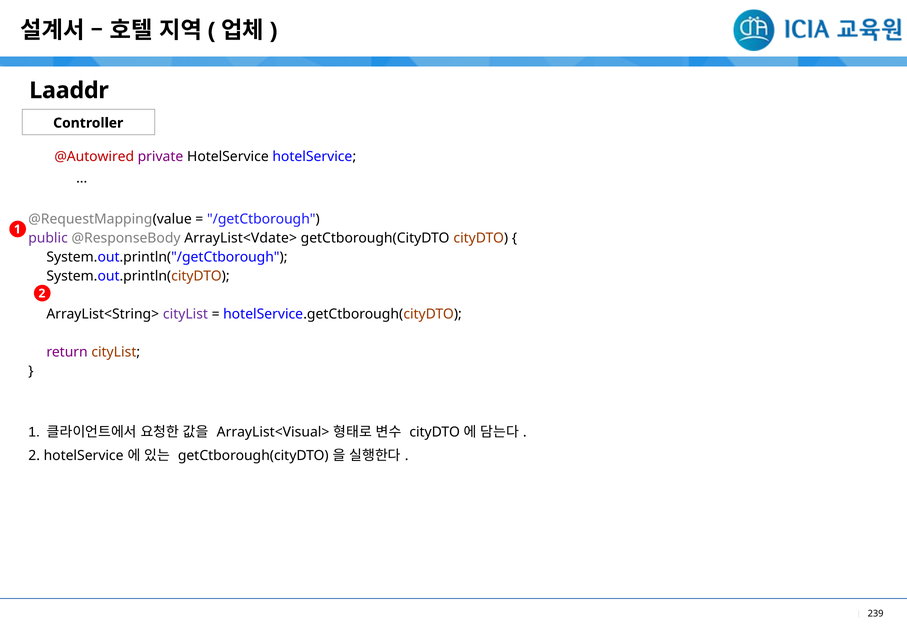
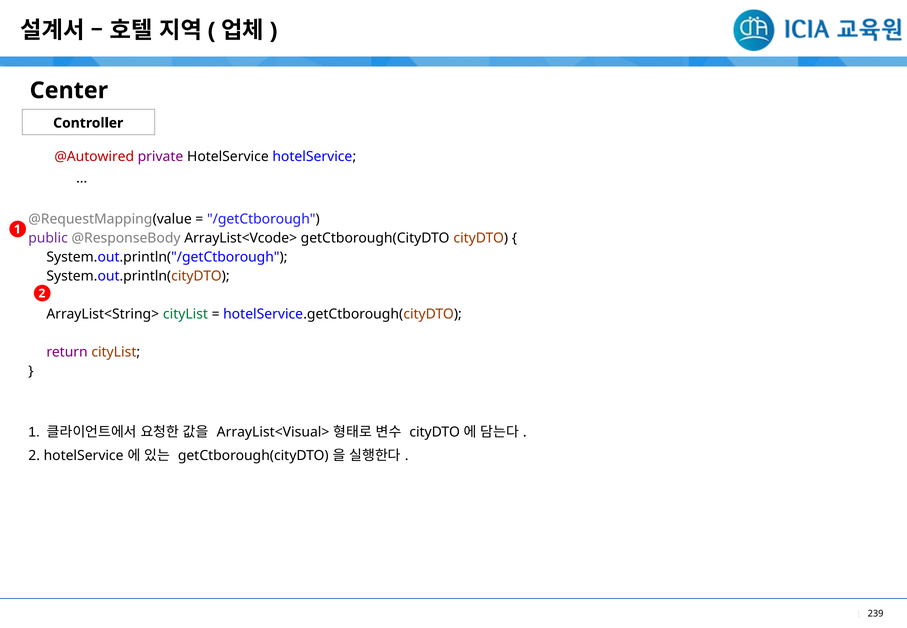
Laaddr: Laaddr -> Center (69, 90)
ArrayList<Vdate>: ArrayList<Vdate> -> ArrayList<Vcode> (241, 238)
cityList colour: purple -> green (186, 314)
